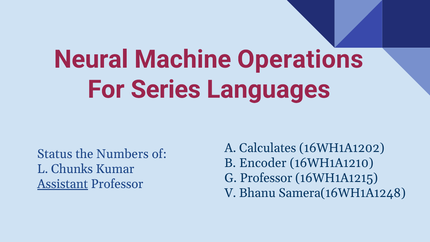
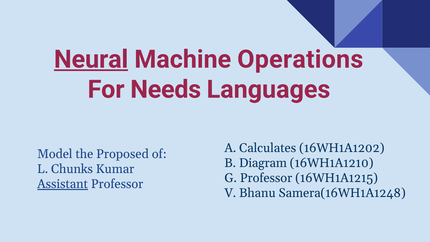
Neural underline: none -> present (91, 59)
Series: Series -> Needs (166, 89)
Status: Status -> Model (55, 154)
Numbers: Numbers -> Proposed (123, 154)
Encoder: Encoder -> Diagram (263, 163)
